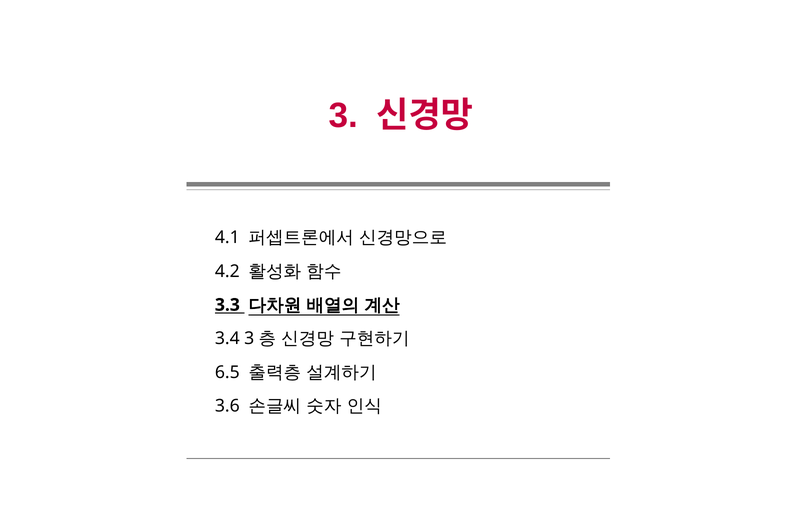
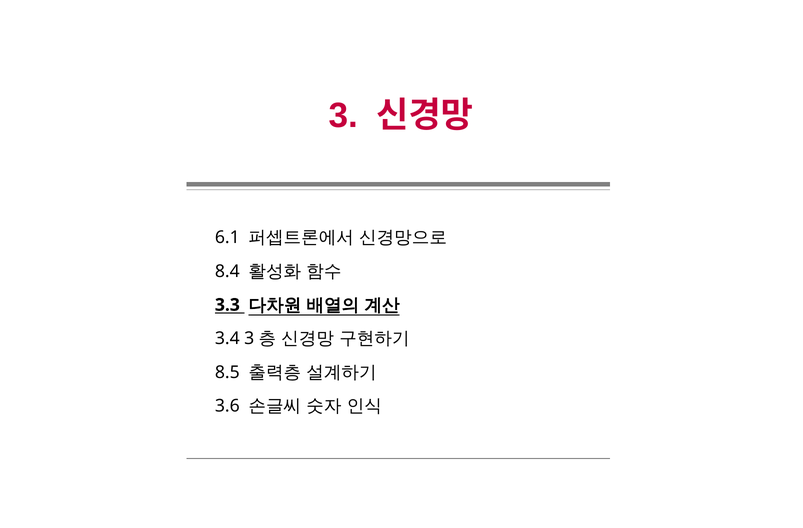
4.1: 4.1 -> 6.1 (227, 237)
4.2: 4.2 -> 8.4 (227, 271)
6.5: 6.5 -> 8.5 (227, 372)
